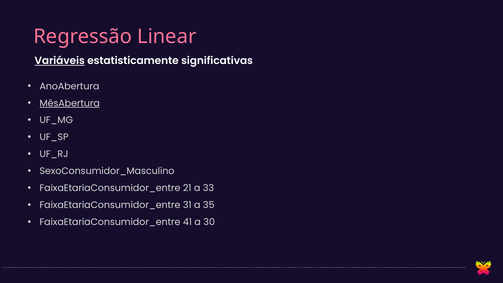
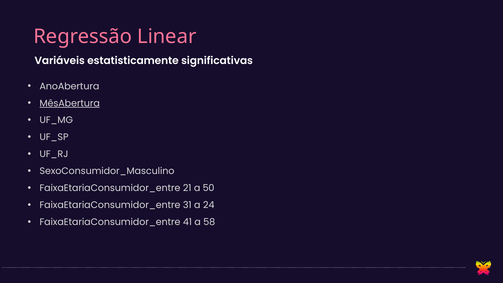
Variáveis underline: present -> none (60, 61)
33: 33 -> 50 (209, 188)
35: 35 -> 24 (209, 205)
30: 30 -> 58 (209, 222)
